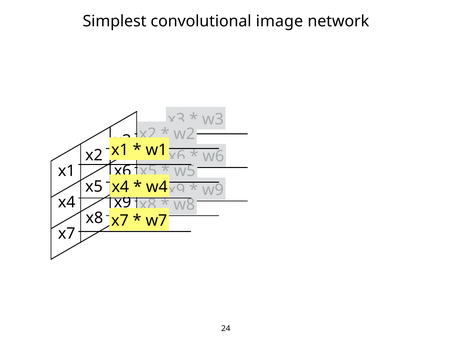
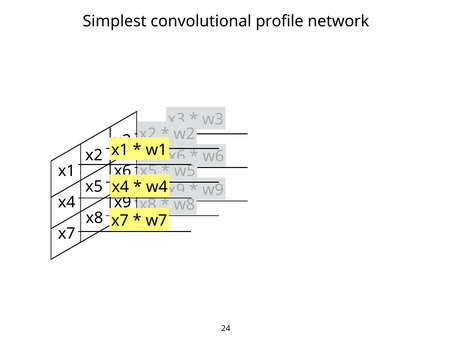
image: image -> profile (280, 21)
